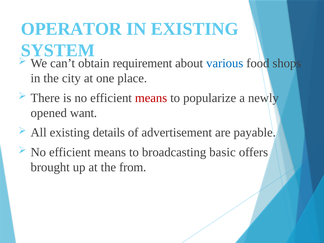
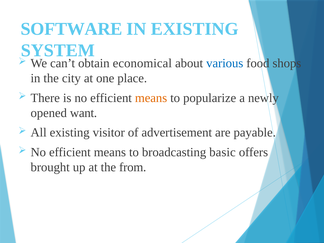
OPERATOR: OPERATOR -> SOFTWARE (71, 29)
requirement: requirement -> economical (142, 63)
means colour: red -> orange (151, 98)
details: details -> visitor (109, 133)
